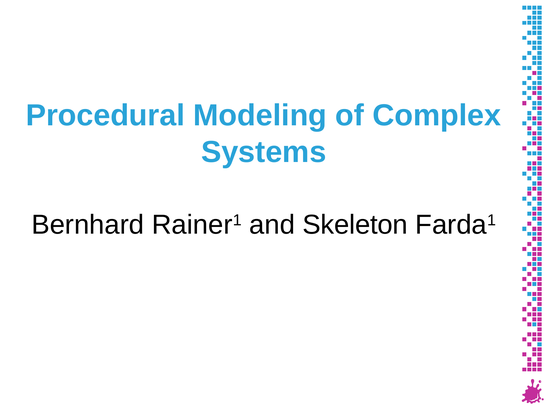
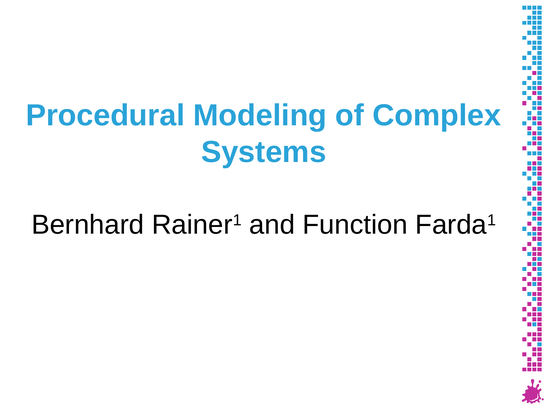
Skeleton: Skeleton -> Function (355, 225)
